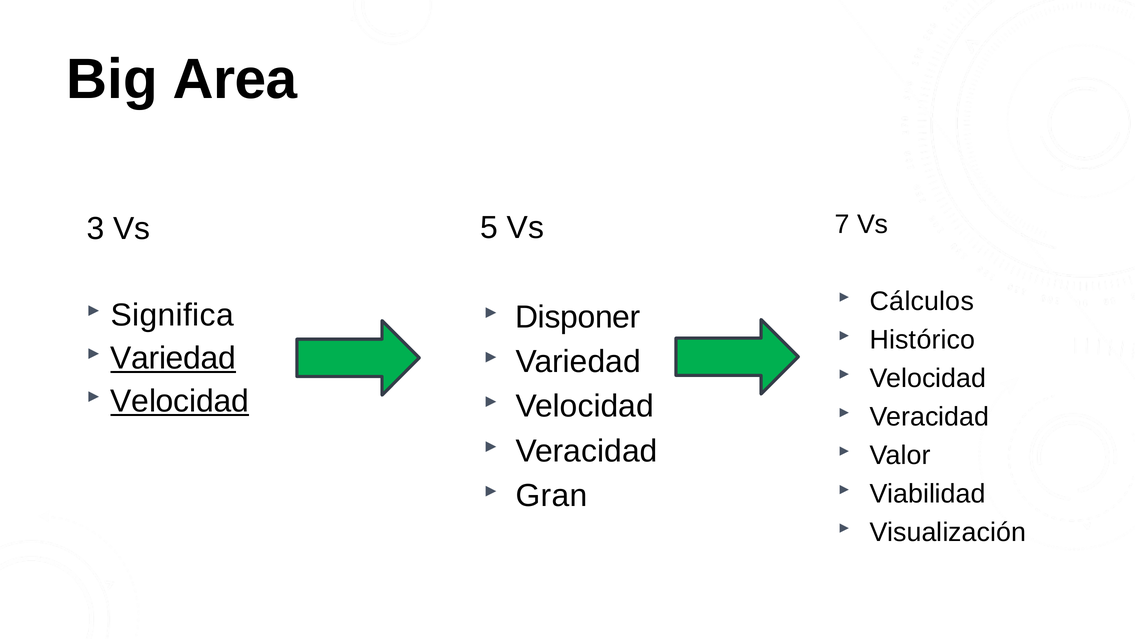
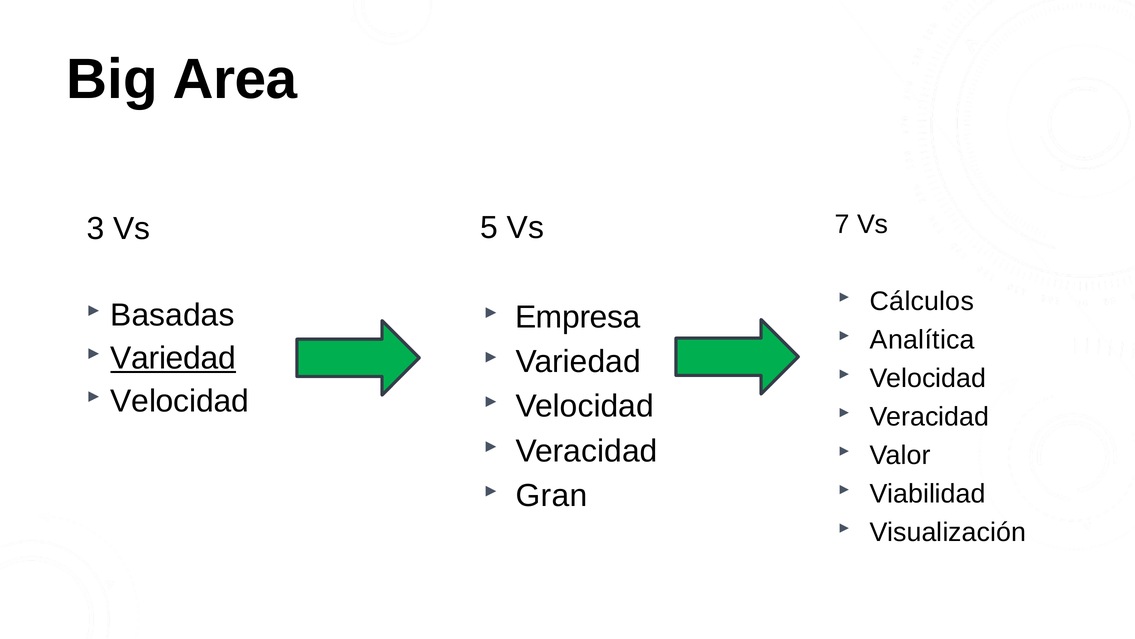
Significa: Significa -> Basadas (172, 315)
Disponer: Disponer -> Empresa (578, 317)
Histórico: Histórico -> Analítica (922, 339)
Velocidad underline: present -> none (180, 401)
